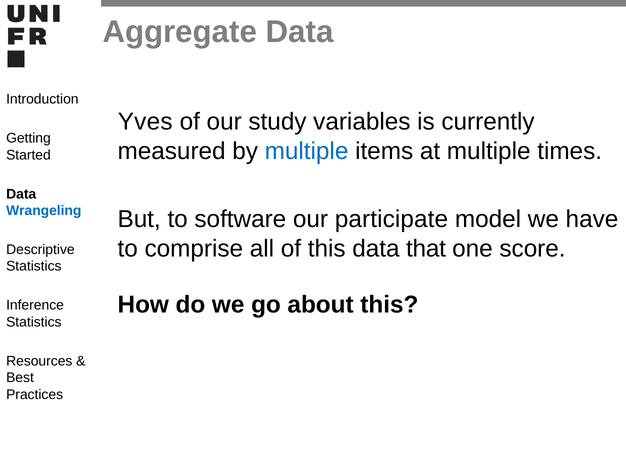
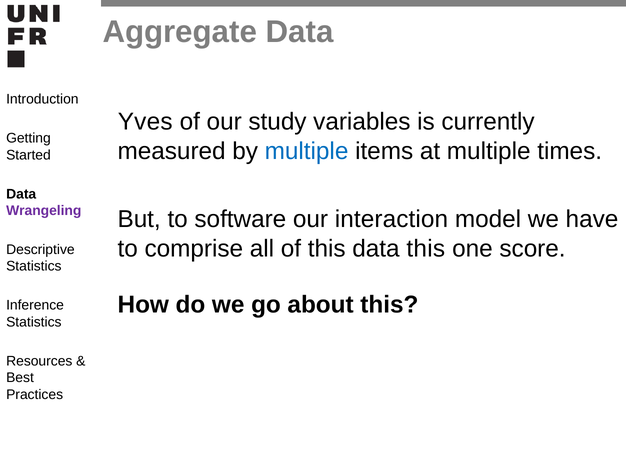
Wrangeling colour: blue -> purple (44, 210)
participate: participate -> interaction (391, 219)
data that: that -> this (426, 248)
